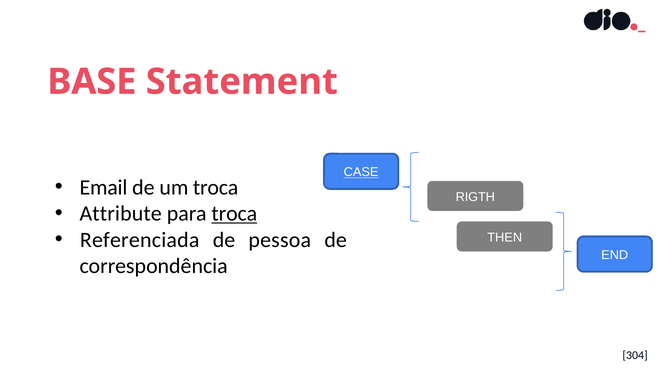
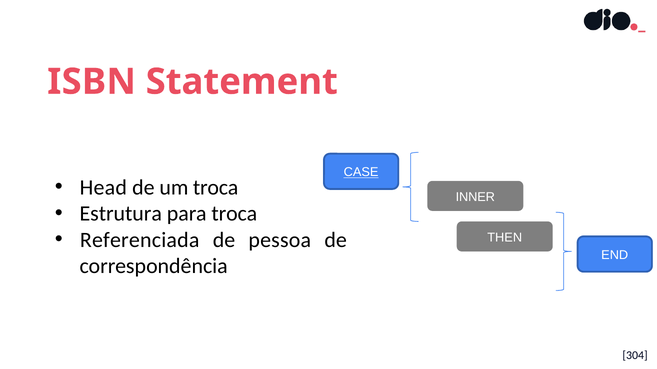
BASE: BASE -> ISBN (92, 82)
Email: Email -> Head (103, 188)
RIGTH: RIGTH -> INNER (475, 197)
Attribute: Attribute -> Estrutura (121, 214)
troca underline: present -> none (234, 214)
